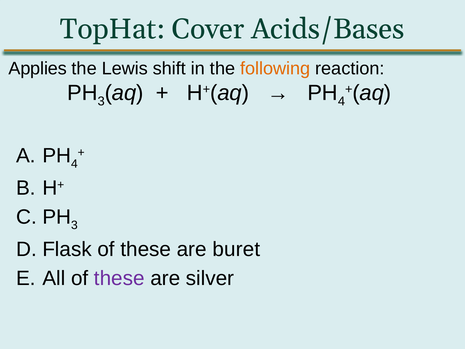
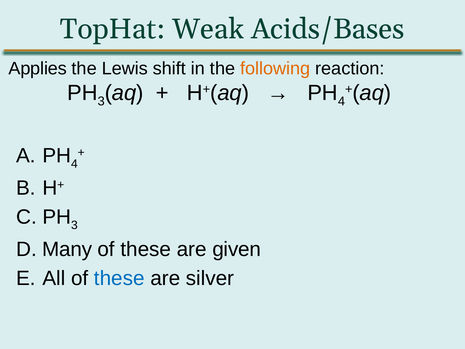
Cover: Cover -> Weak (208, 29)
Flask: Flask -> Many (67, 249)
buret: buret -> given (237, 249)
these colour: purple -> blue (119, 278)
